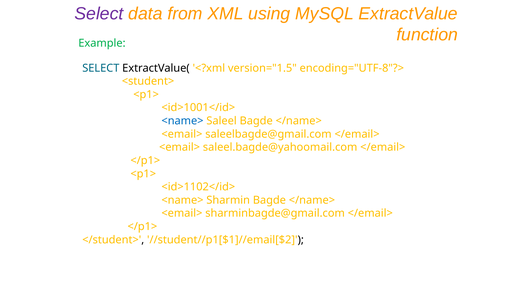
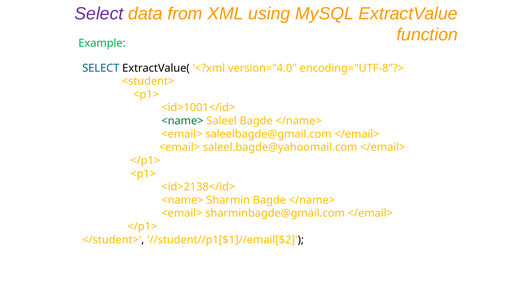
version="1.5: version="1.5 -> version="4.0 (262, 68)
<name> colour: blue -> green (182, 121)
<id>1102</id>: <id>1102</id> -> <id>2138</id> (198, 187)
